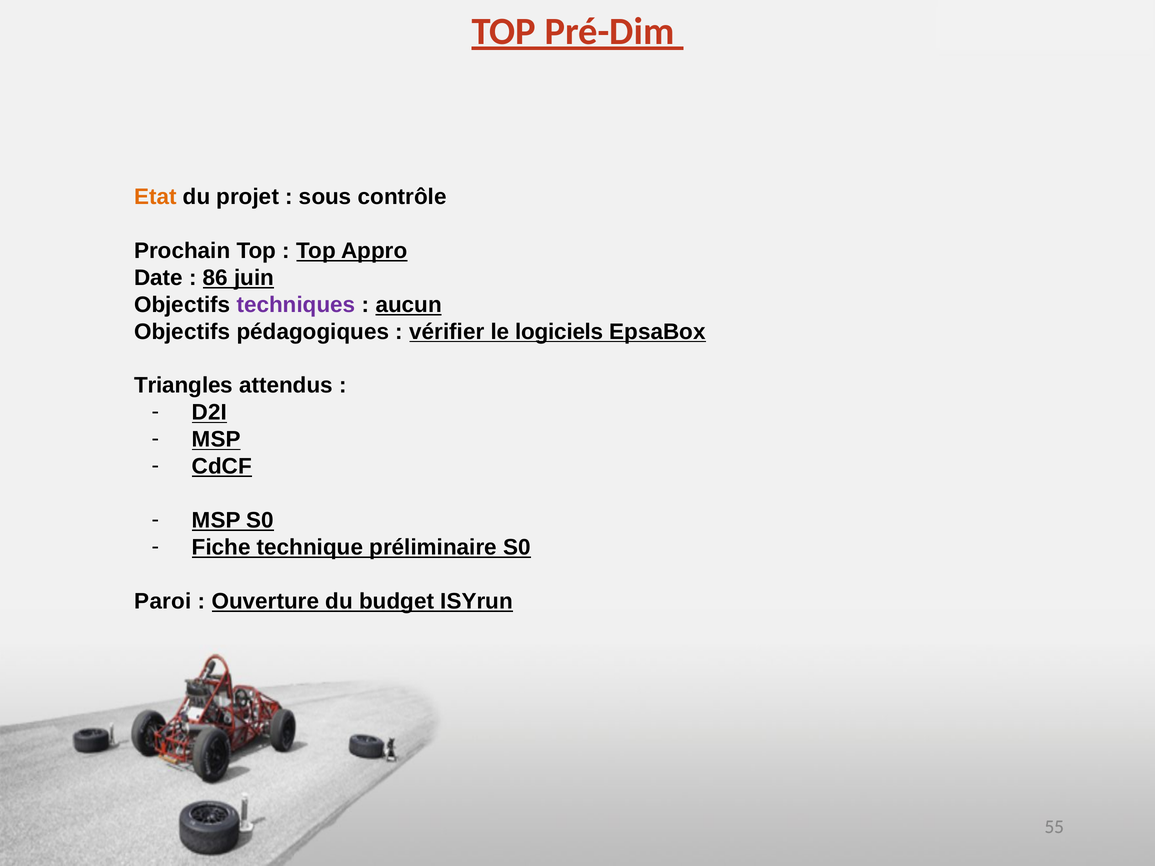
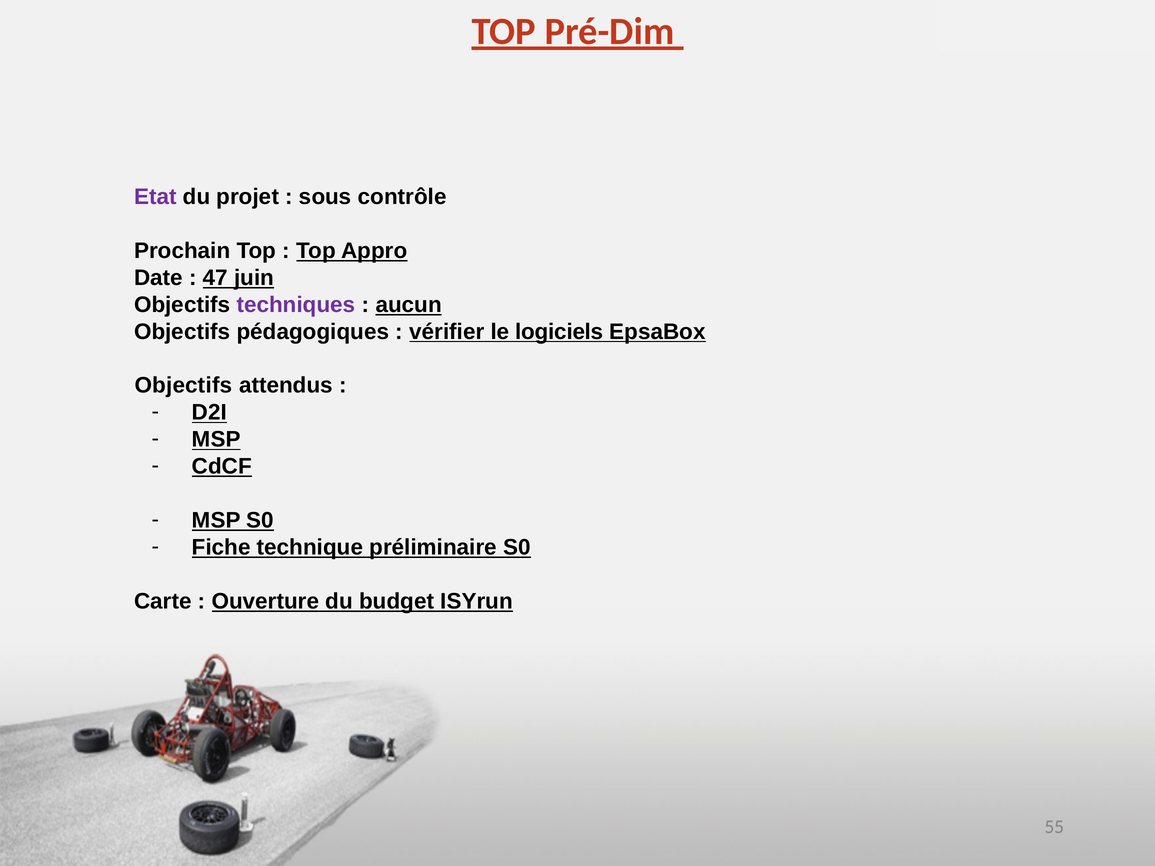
Etat colour: orange -> purple (155, 197)
86: 86 -> 47 (215, 278)
Triangles: Triangles -> Objectifs (183, 386)
Paroi: Paroi -> Carte (163, 601)
